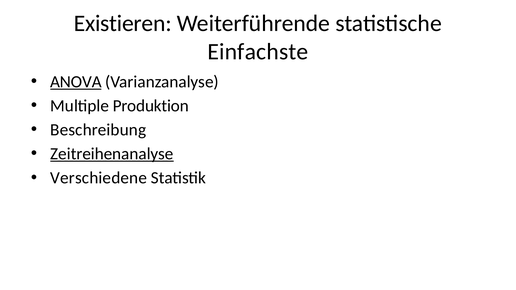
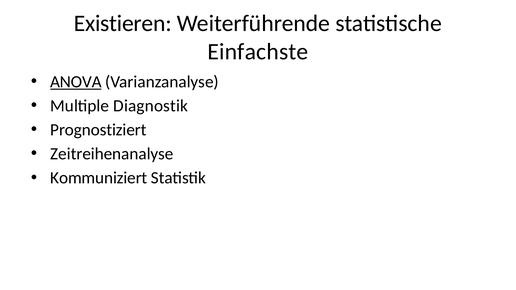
Produktion: Produktion -> Diagnostik (151, 106)
Beschreibung: Beschreibung -> Prognostiziert (98, 130)
Zeitreihenanalyse underline: present -> none (112, 154)
Verschiedene: Verschiedene -> Kommuniziert (99, 178)
